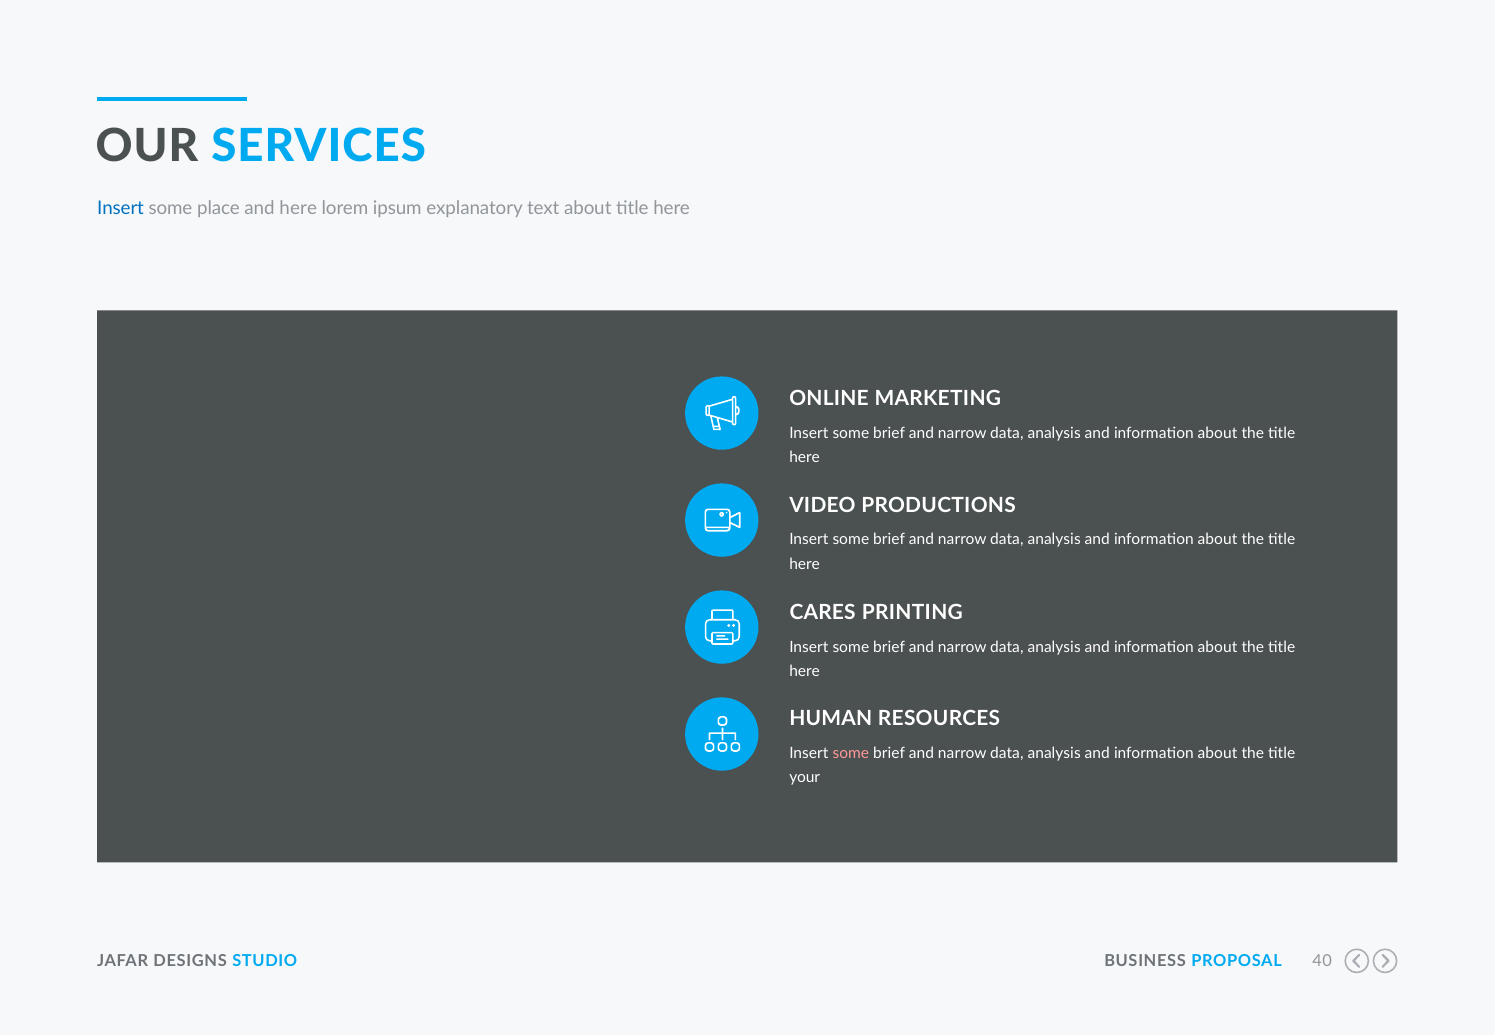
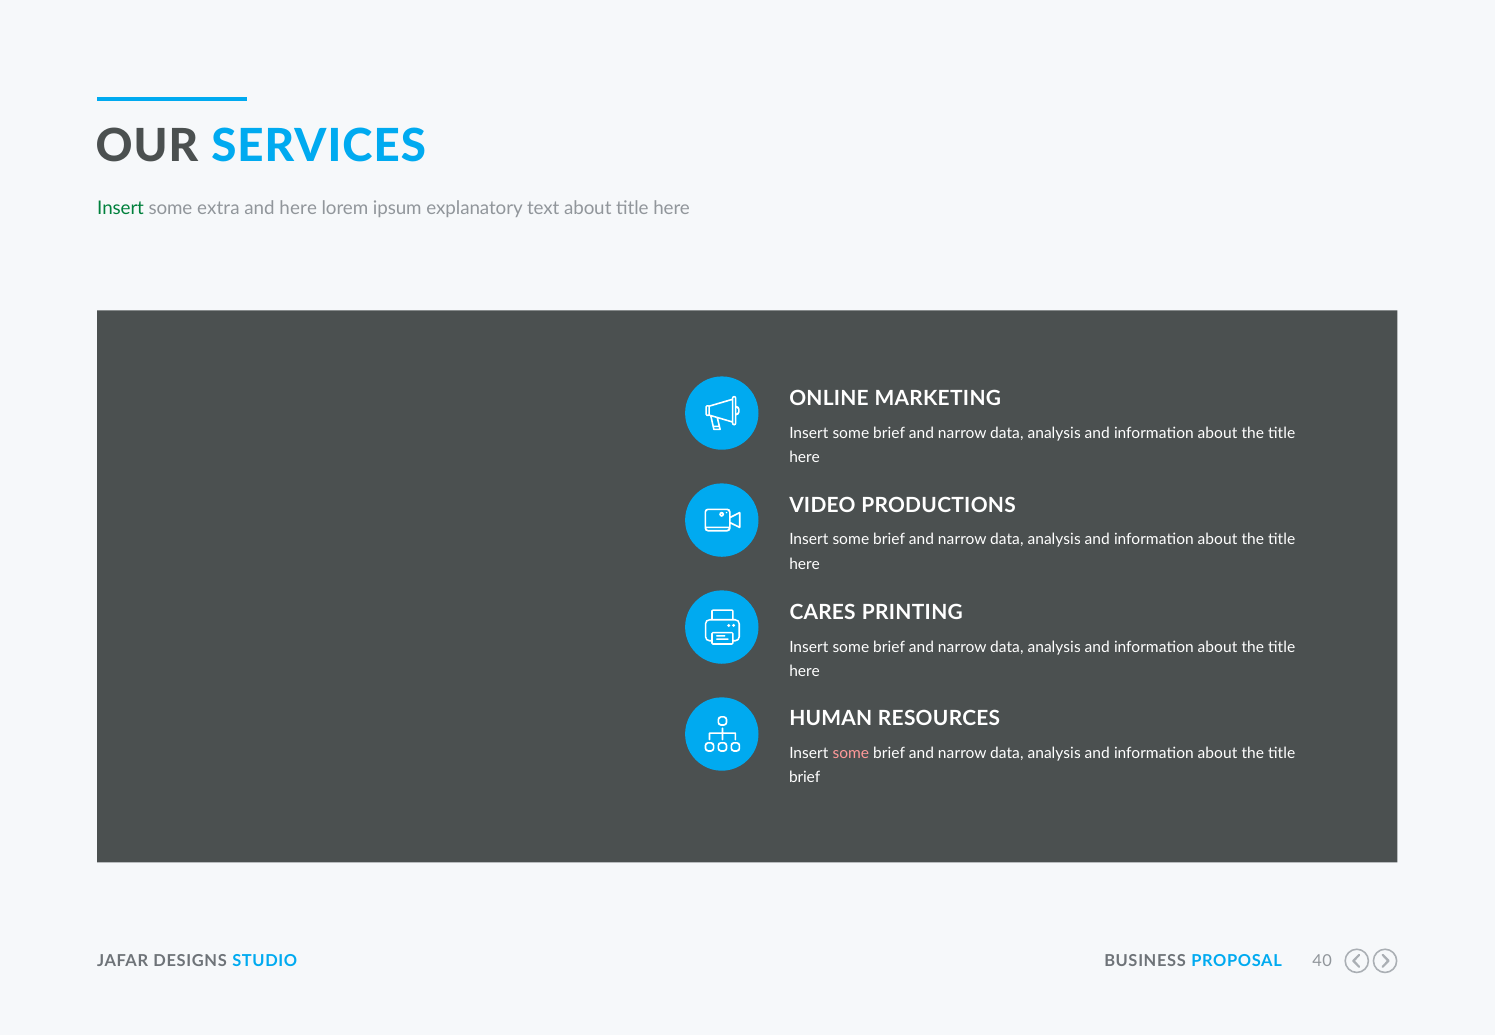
Insert colour: blue -> green (121, 208)
place: place -> extra (218, 208)
your: your -> brief (805, 777)
